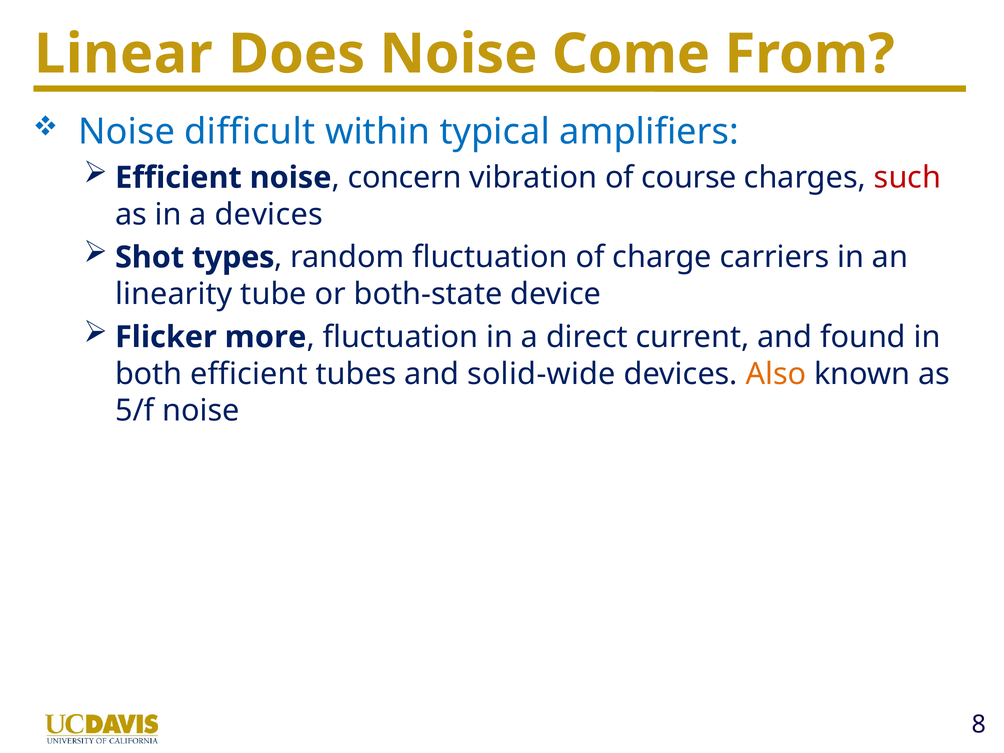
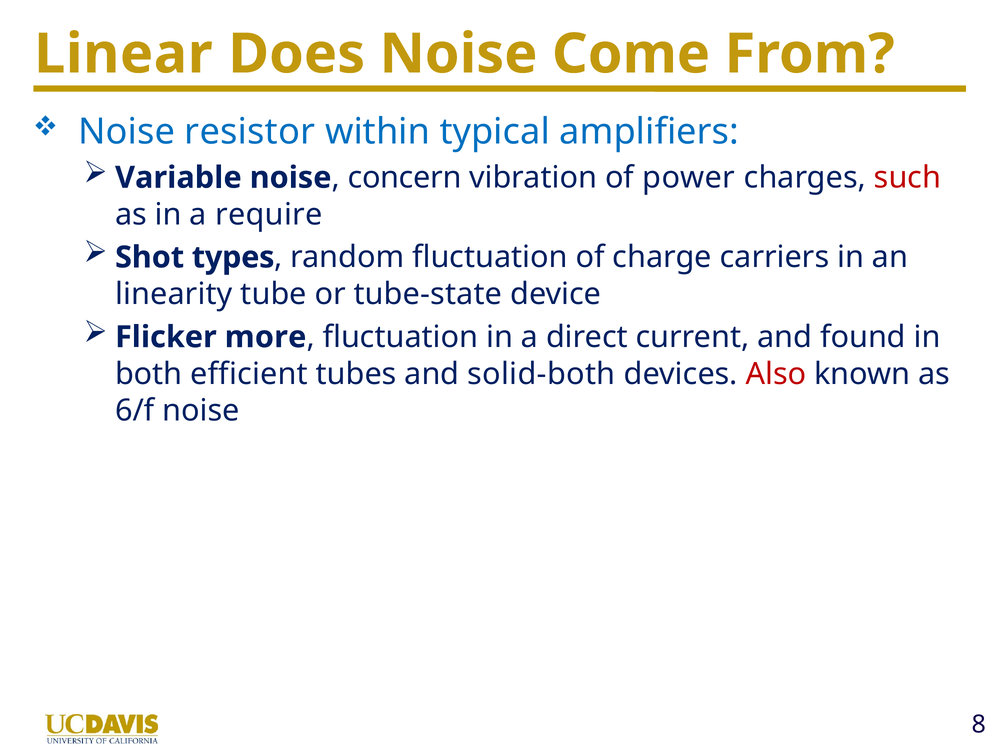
difficult: difficult -> resistor (250, 132)
Efficient: Efficient -> Variable (178, 178)
course: course -> power (689, 178)
a devices: devices -> require (269, 214)
both-state: both-state -> tube-state (428, 294)
solid-wide: solid-wide -> solid-both (541, 374)
Also colour: orange -> red (776, 374)
5/f: 5/f -> 6/f (135, 411)
